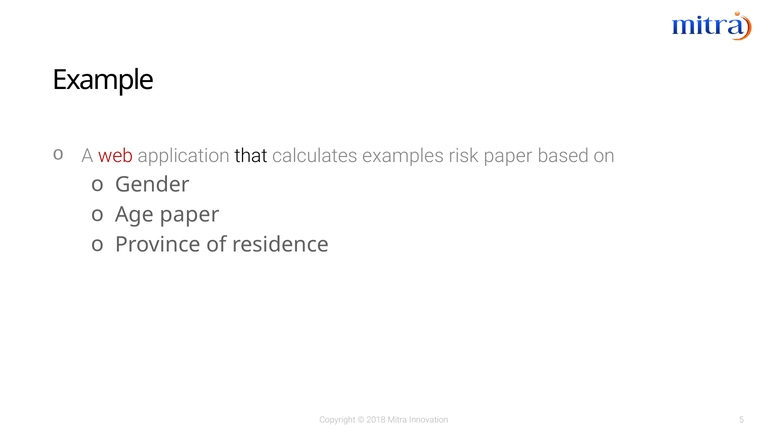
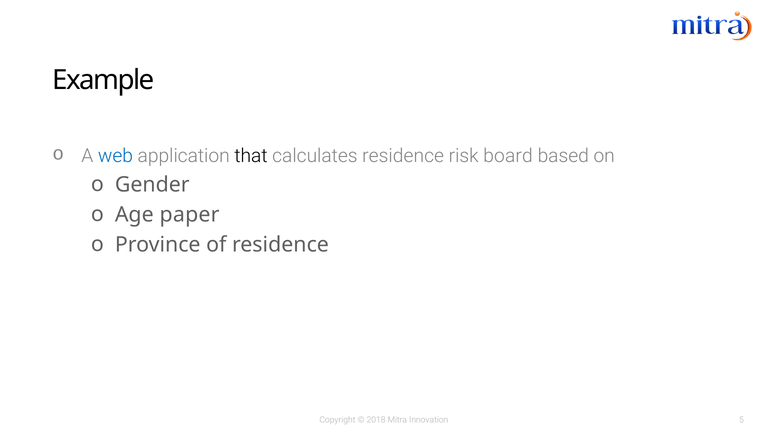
web colour: red -> blue (115, 156)
calculates examples: examples -> residence (403, 156)
risk paper: paper -> board (508, 156)
